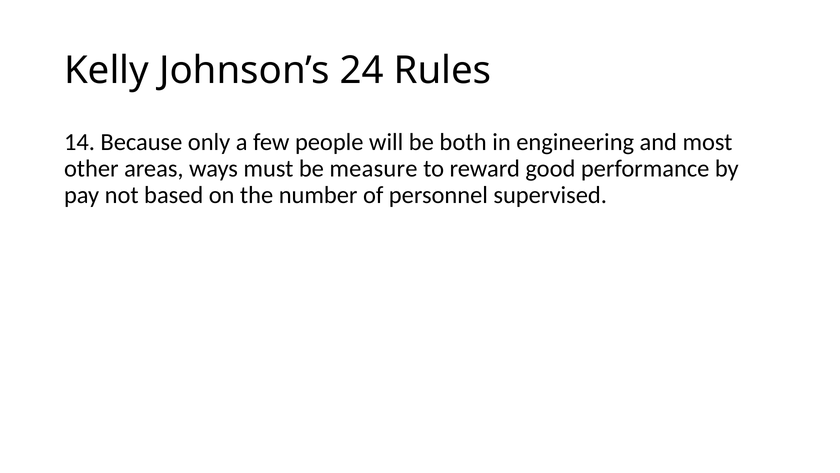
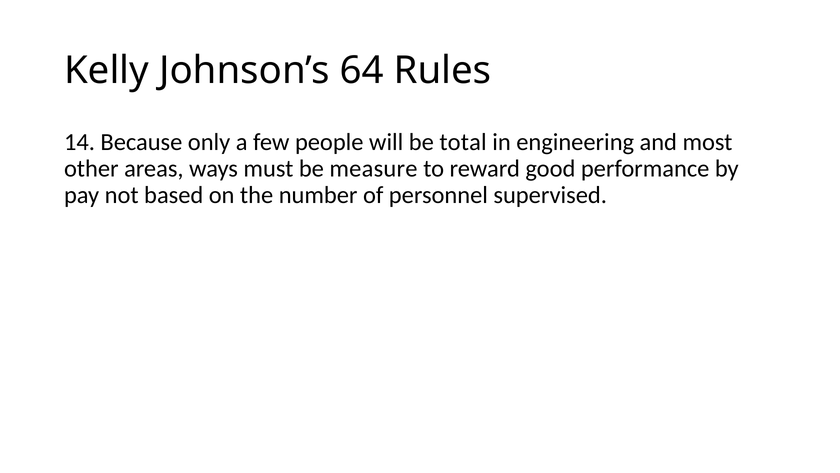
24: 24 -> 64 (362, 71)
both: both -> total (463, 142)
